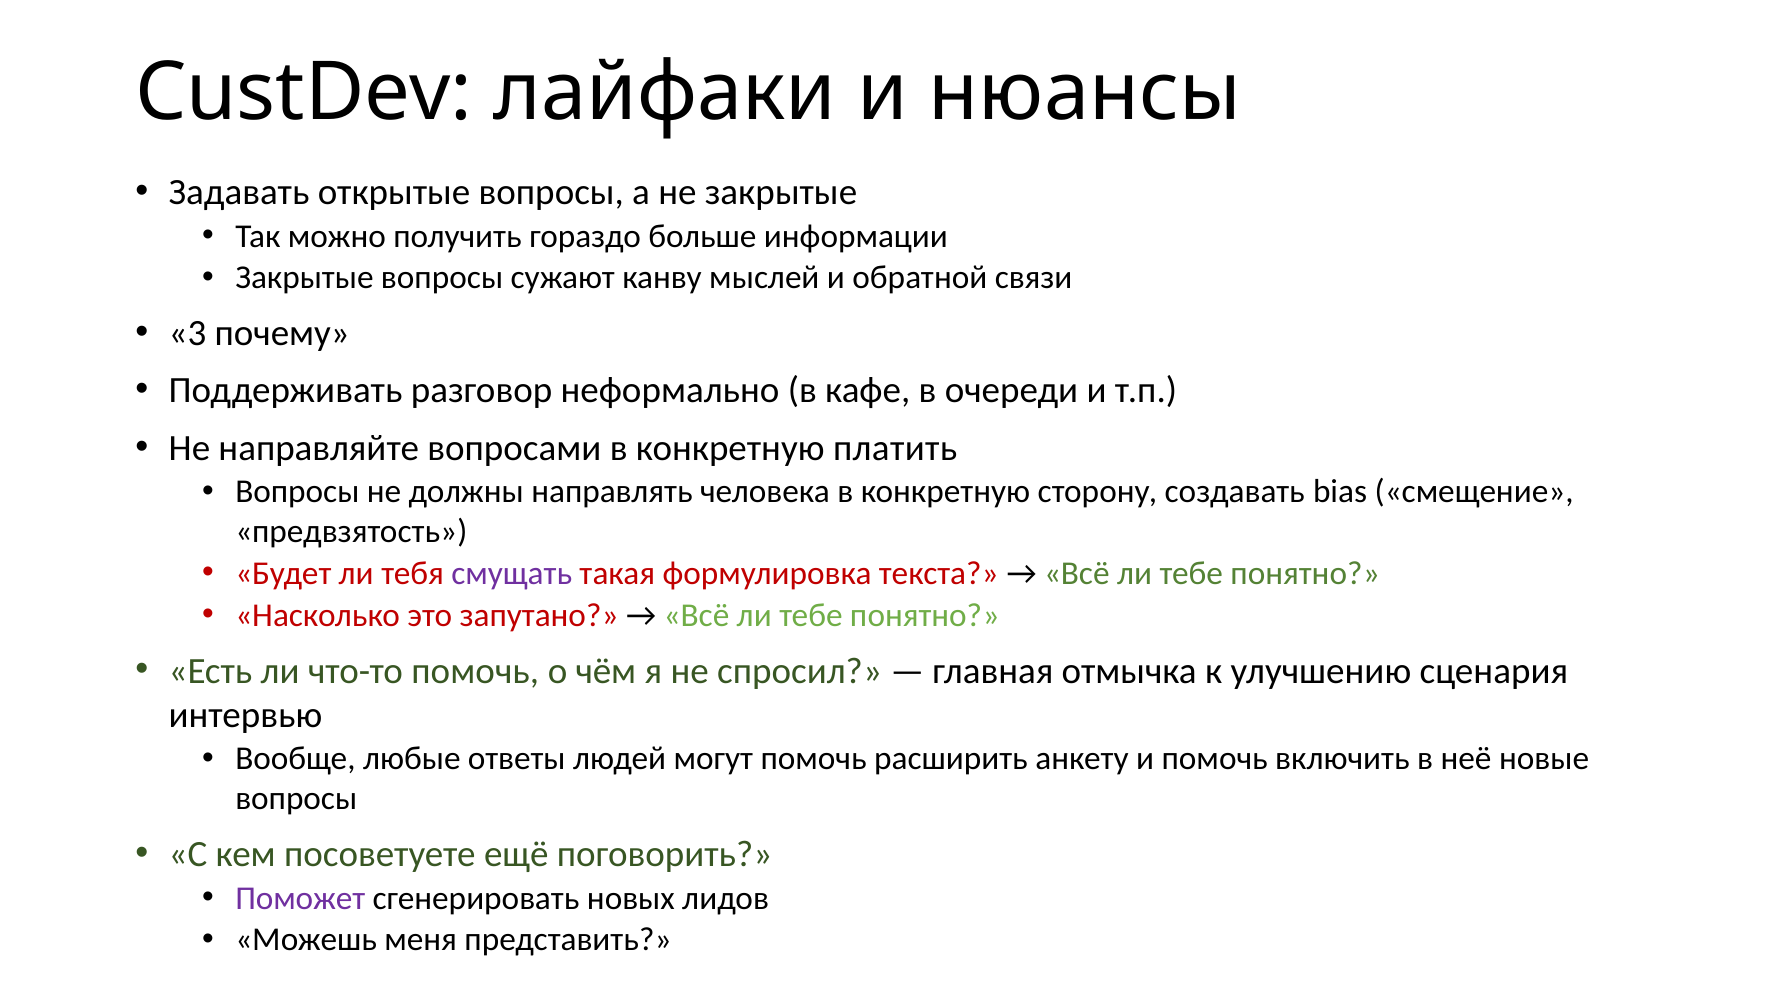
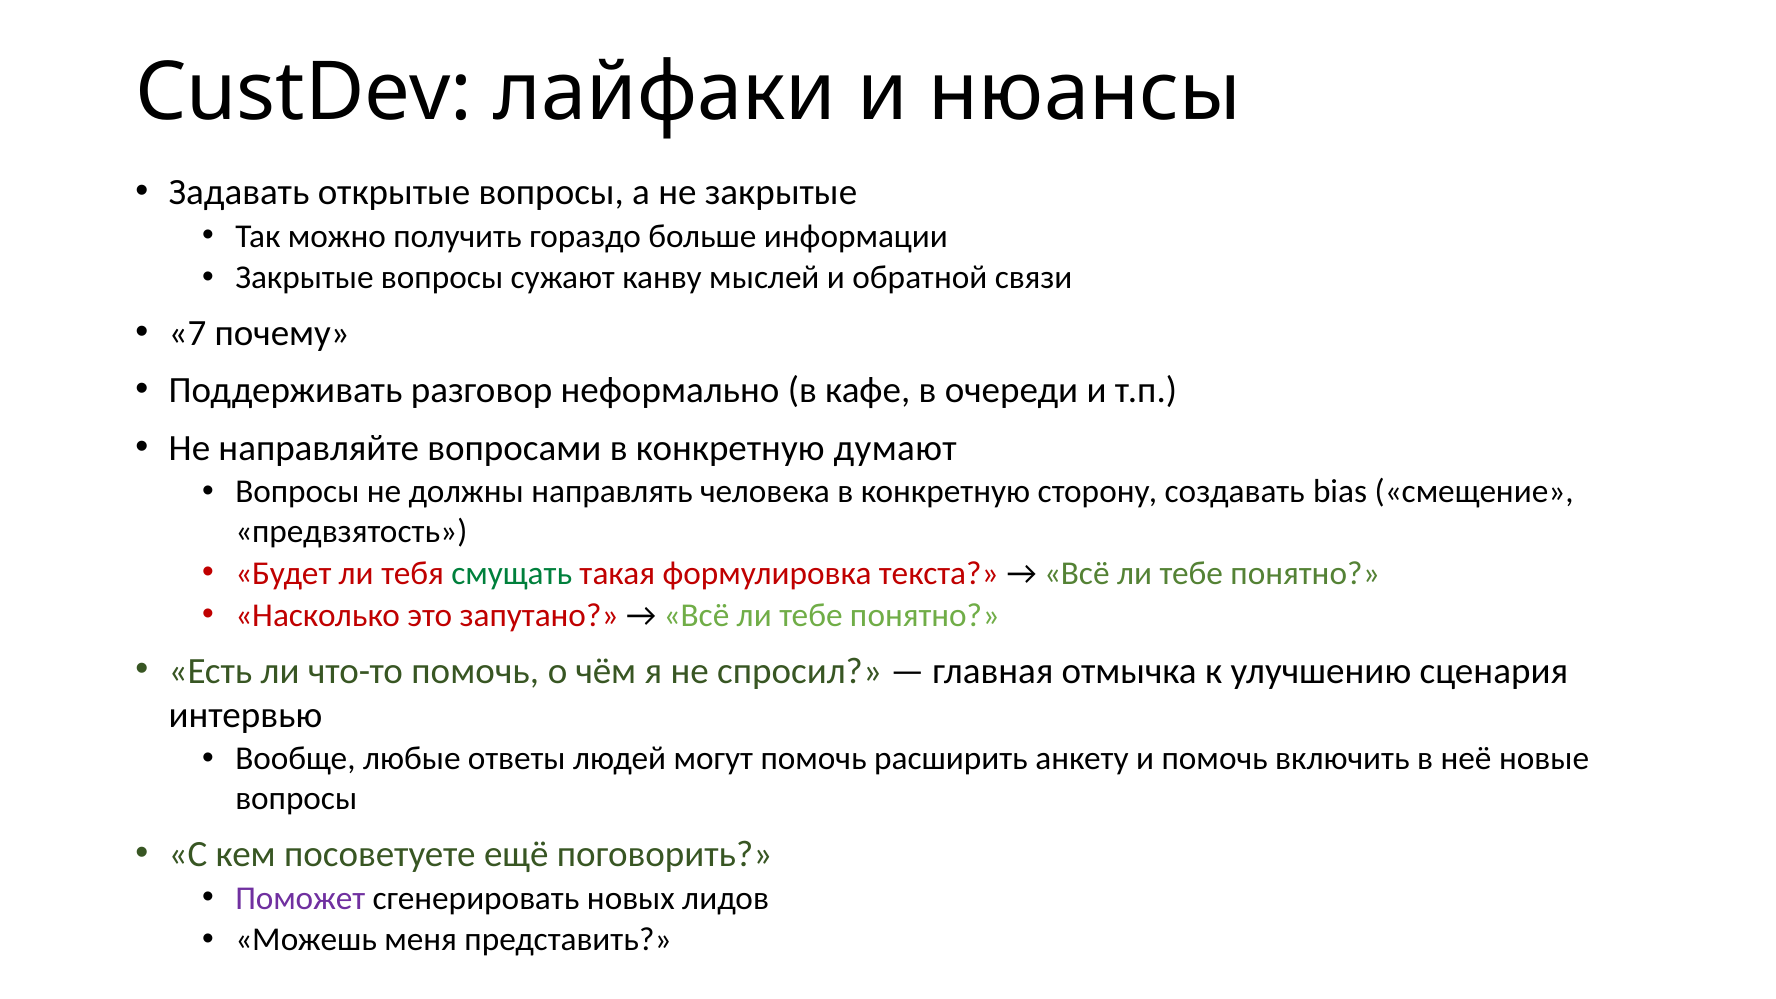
3: 3 -> 7 (188, 333)
платить: платить -> думают (895, 448)
смущать colour: purple -> green (512, 574)
